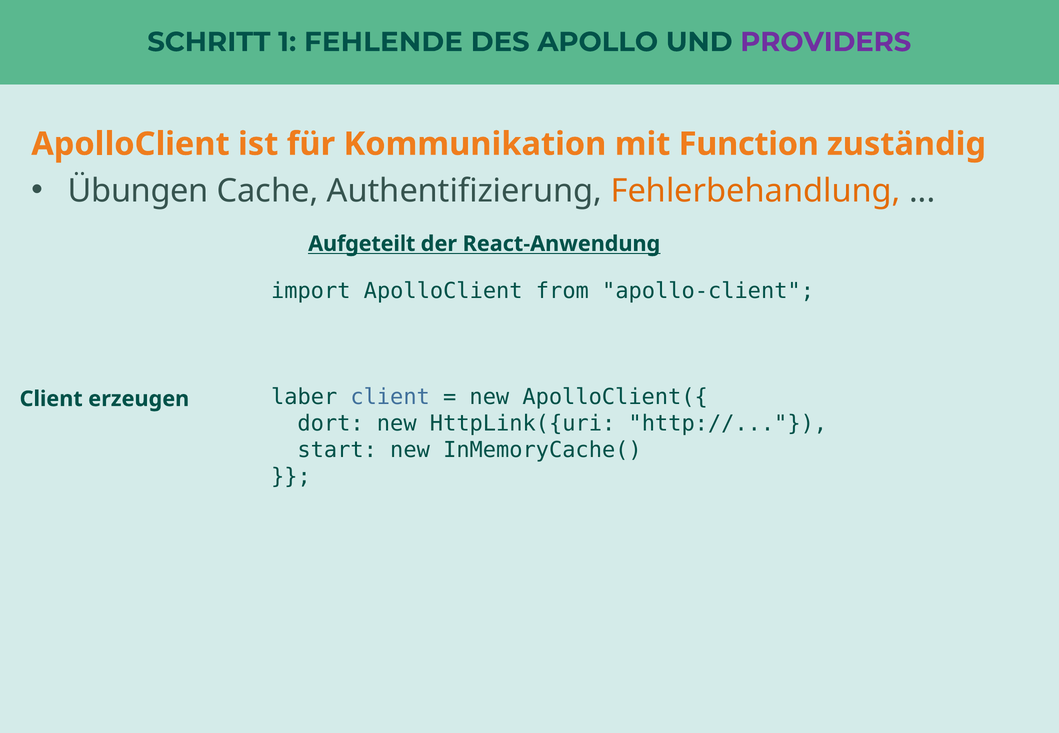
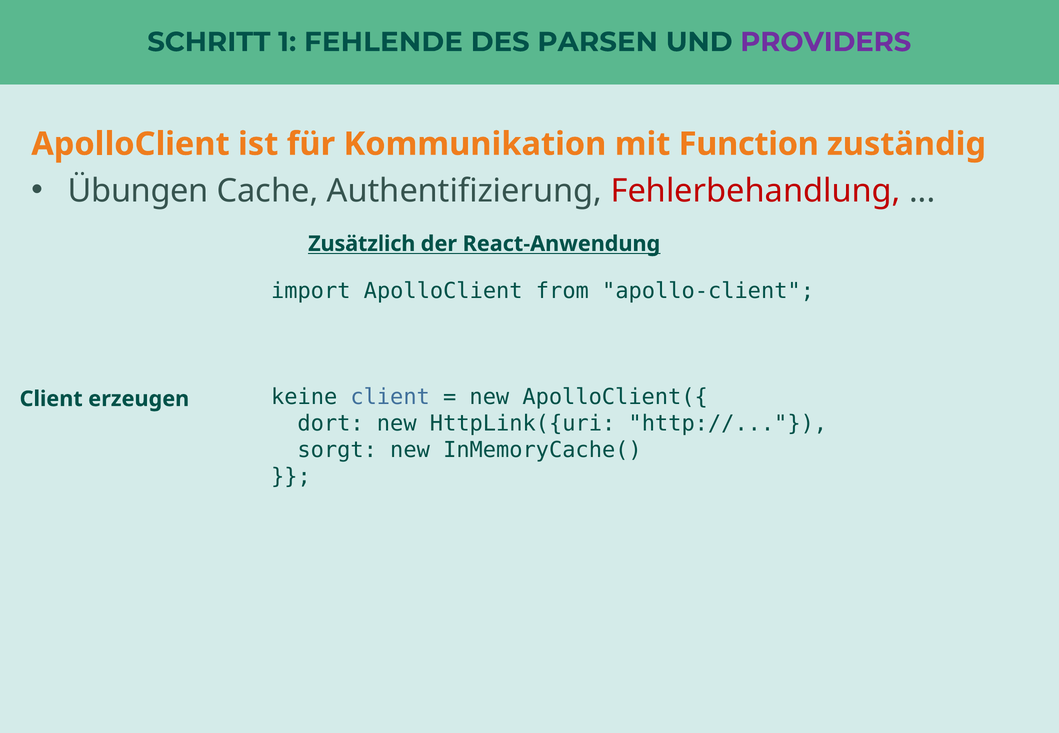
APOLLO: APOLLO -> PARSEN (598, 42)
Fehlerbehandlung colour: orange -> red (756, 191)
Aufgeteilt: Aufgeteilt -> Zusätzlich (362, 244)
laber: laber -> keine (304, 397)
start: start -> sorgt (337, 450)
